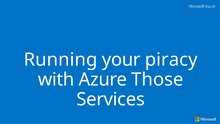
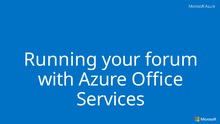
piracy: piracy -> forum (171, 59)
Those: Those -> Office (157, 79)
